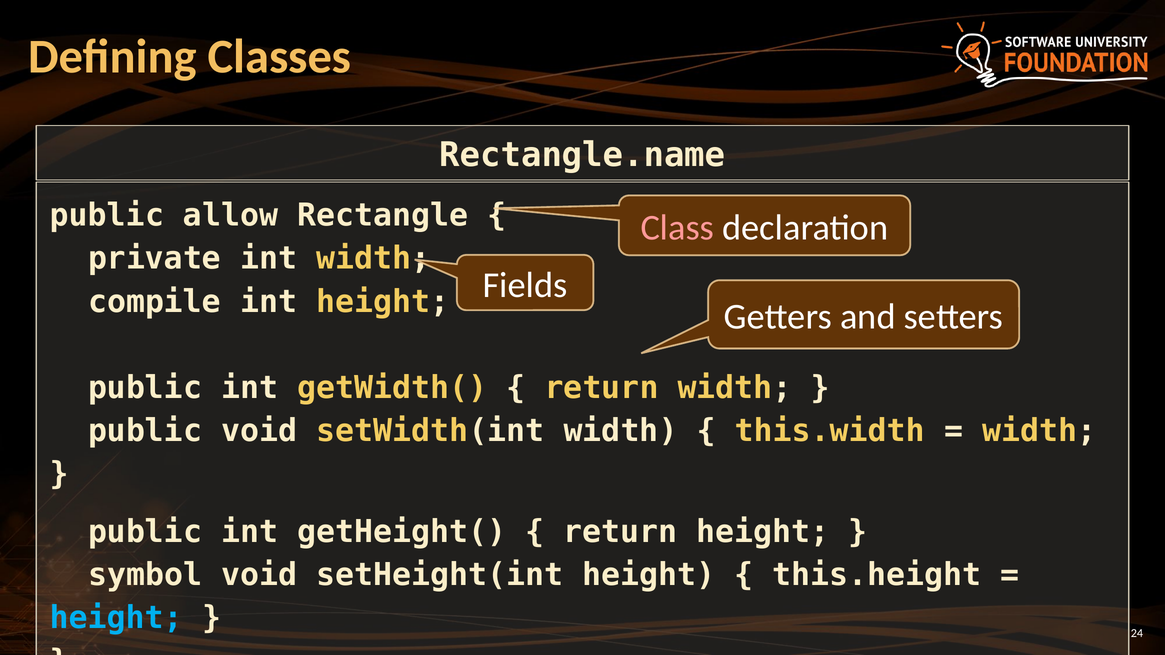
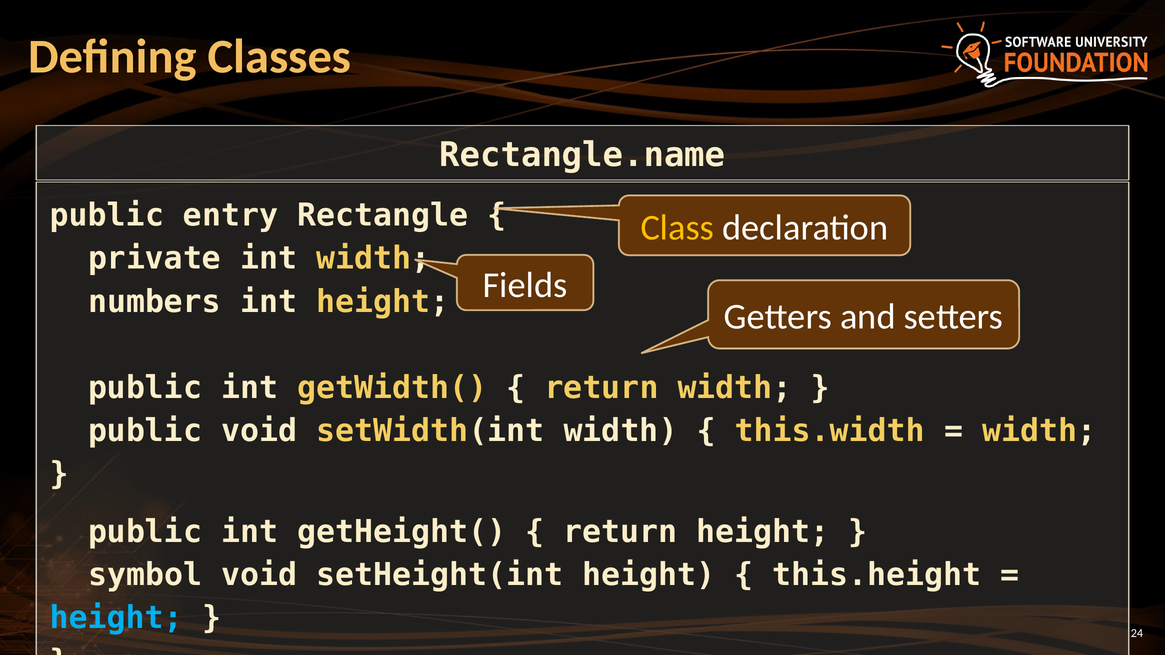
allow: allow -> entry (231, 216)
Class colour: pink -> yellow (677, 228)
compile: compile -> numbers (154, 302)
